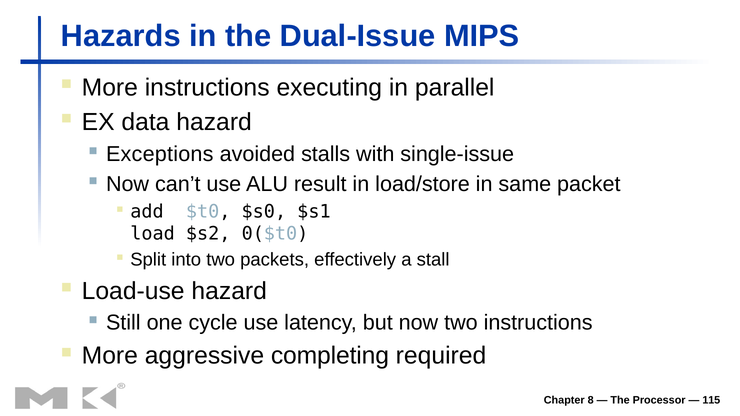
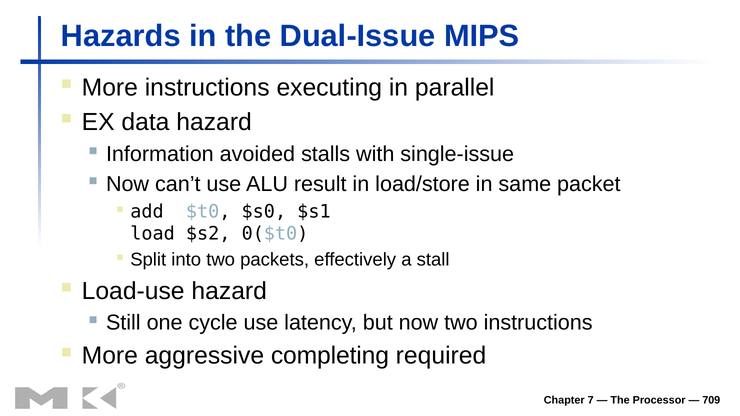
Exceptions: Exceptions -> Information (160, 154)
8: 8 -> 7 (591, 401)
115: 115 -> 709 (711, 401)
